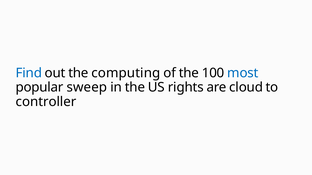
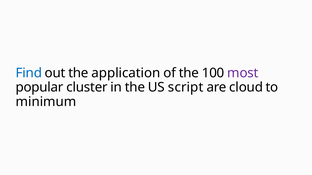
computing: computing -> application (126, 73)
most colour: blue -> purple (243, 73)
sweep: sweep -> cluster (87, 88)
rights: rights -> script (186, 88)
controller: controller -> minimum (46, 102)
